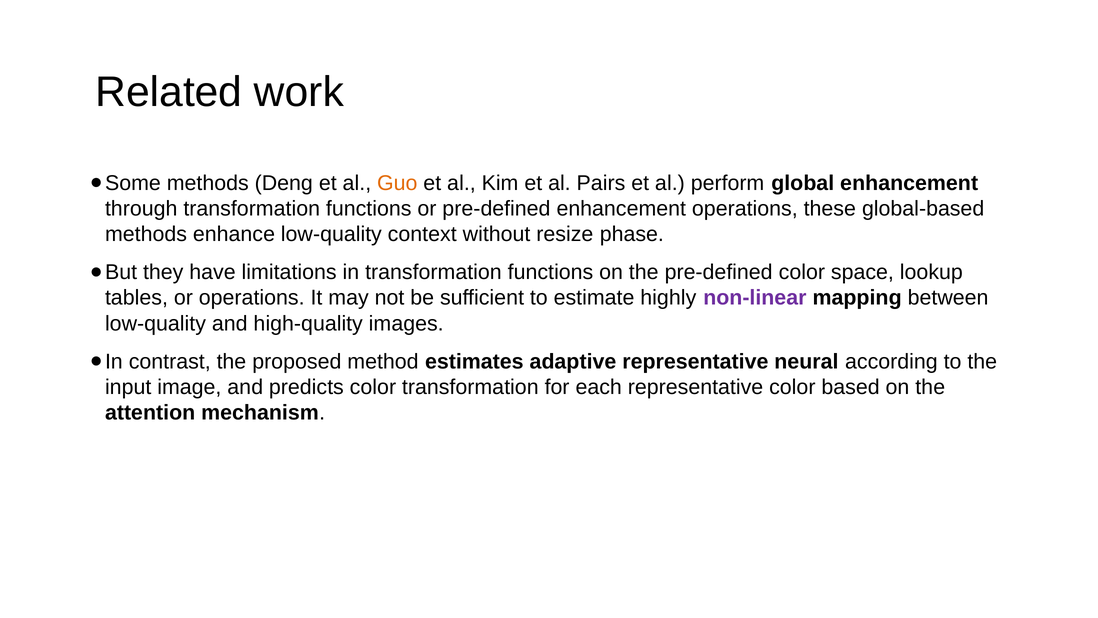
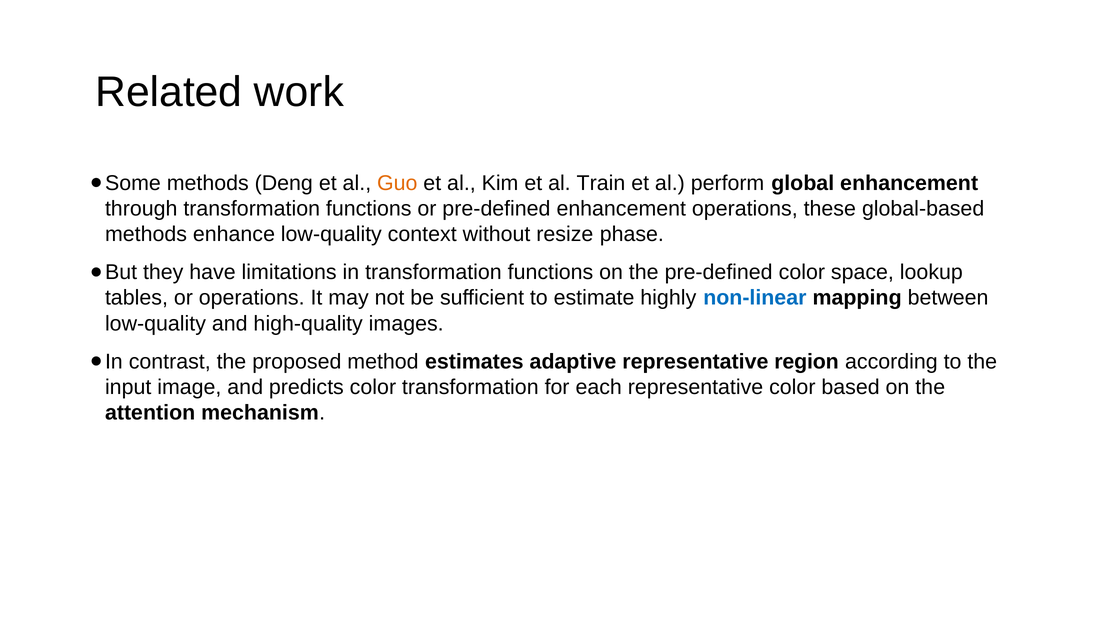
Pairs: Pairs -> Train (601, 183)
non-linear colour: purple -> blue (755, 298)
neural: neural -> region (806, 361)
